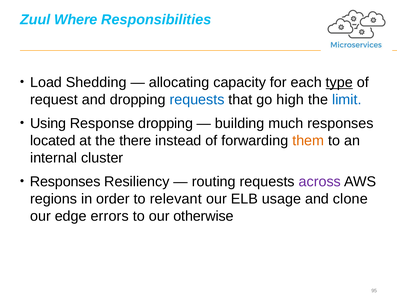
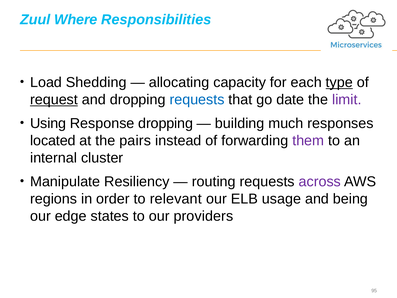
request underline: none -> present (54, 100)
high: high -> date (290, 100)
limit colour: blue -> purple (347, 100)
there: there -> pairs (135, 141)
them colour: orange -> purple (308, 141)
Responses: Responses -> Manipulate (65, 182)
clone: clone -> being (350, 199)
errors: errors -> states (110, 216)
otherwise: otherwise -> providers (203, 216)
